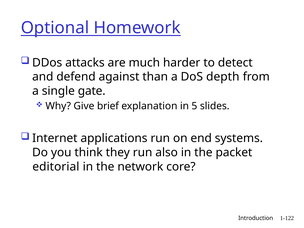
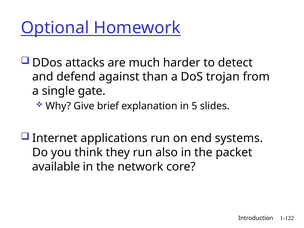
depth: depth -> trojan (223, 77)
editorial: editorial -> available (56, 167)
